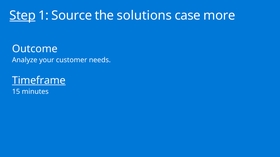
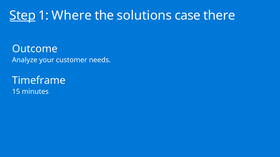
Source: Source -> Where (72, 16)
more: more -> there (219, 16)
Timeframe underline: present -> none (39, 81)
